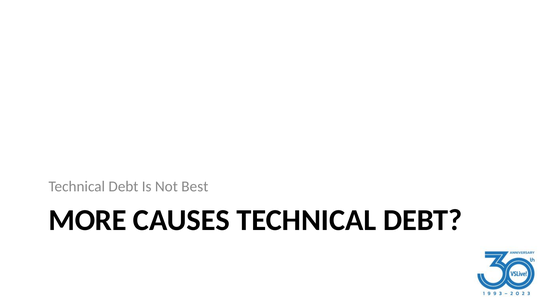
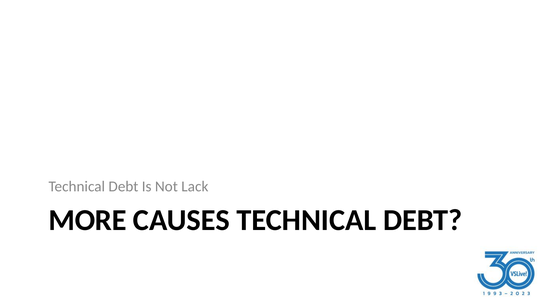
Best: Best -> Lack (195, 187)
